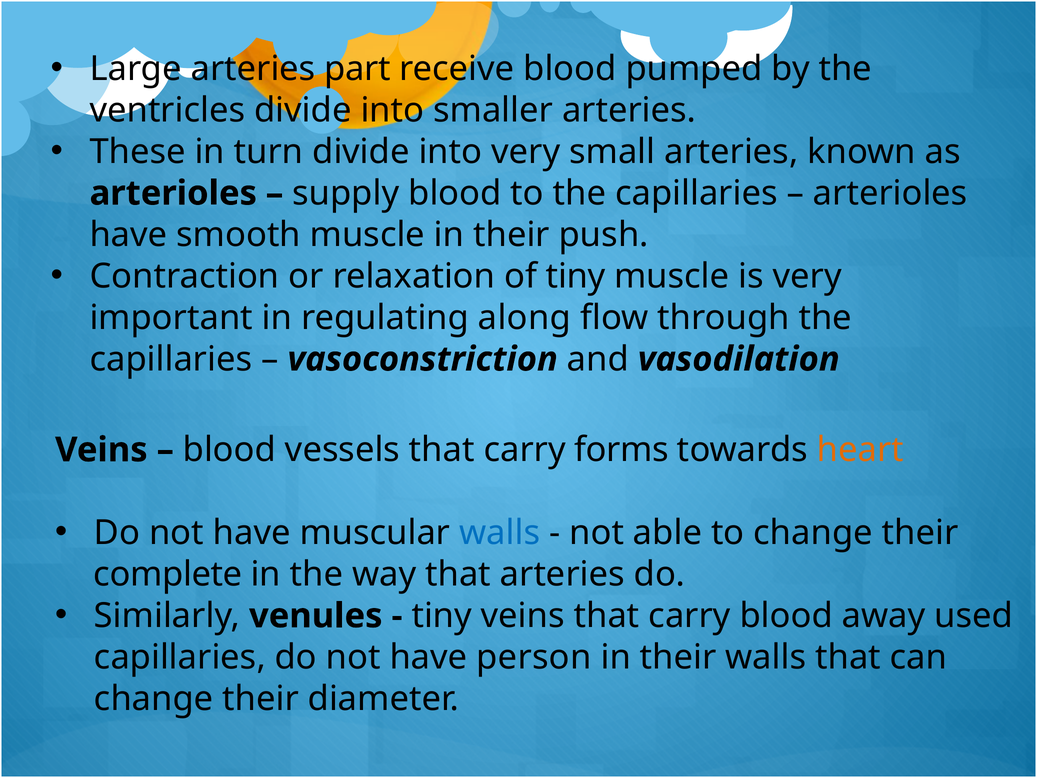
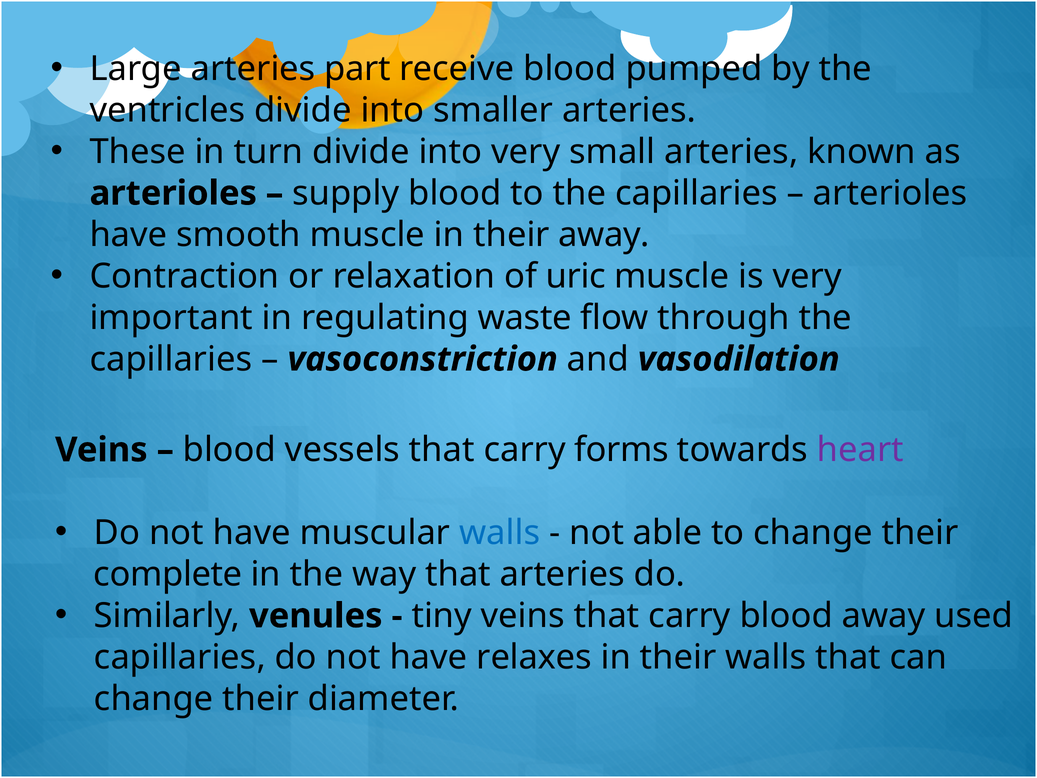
their push: push -> away (604, 235)
of tiny: tiny -> uric (576, 276)
along: along -> waste (525, 318)
heart colour: orange -> purple (860, 450)
person: person -> relaxes (534, 657)
